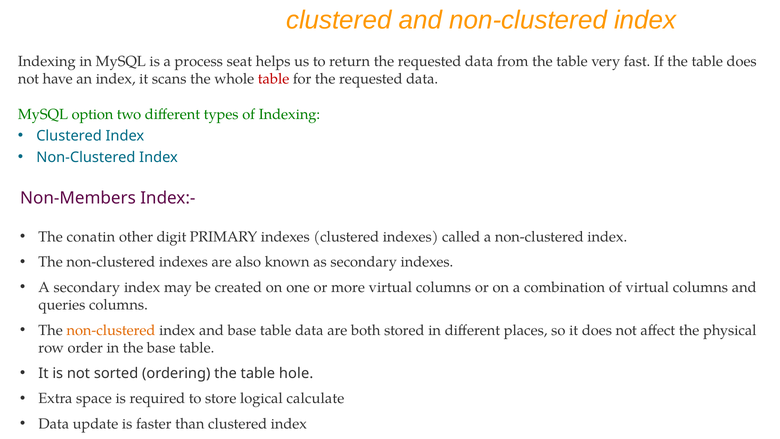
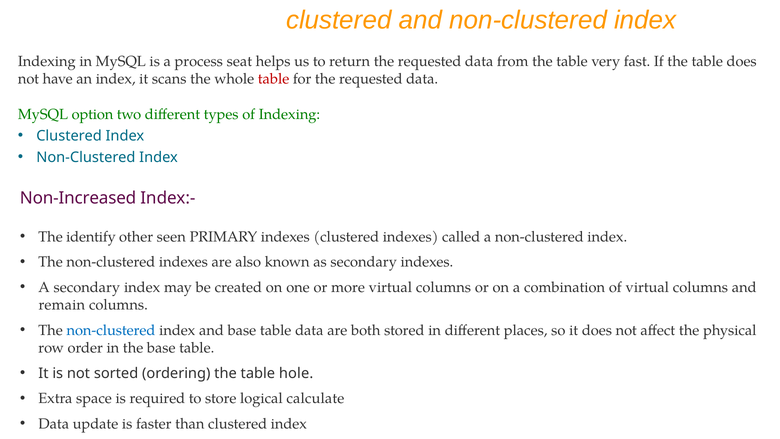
Non-Members: Non-Members -> Non-Increased (78, 198)
conatin: conatin -> identify (91, 237)
digit: digit -> seen (171, 237)
queries: queries -> remain (62, 305)
non-clustered colour: orange -> blue (111, 330)
